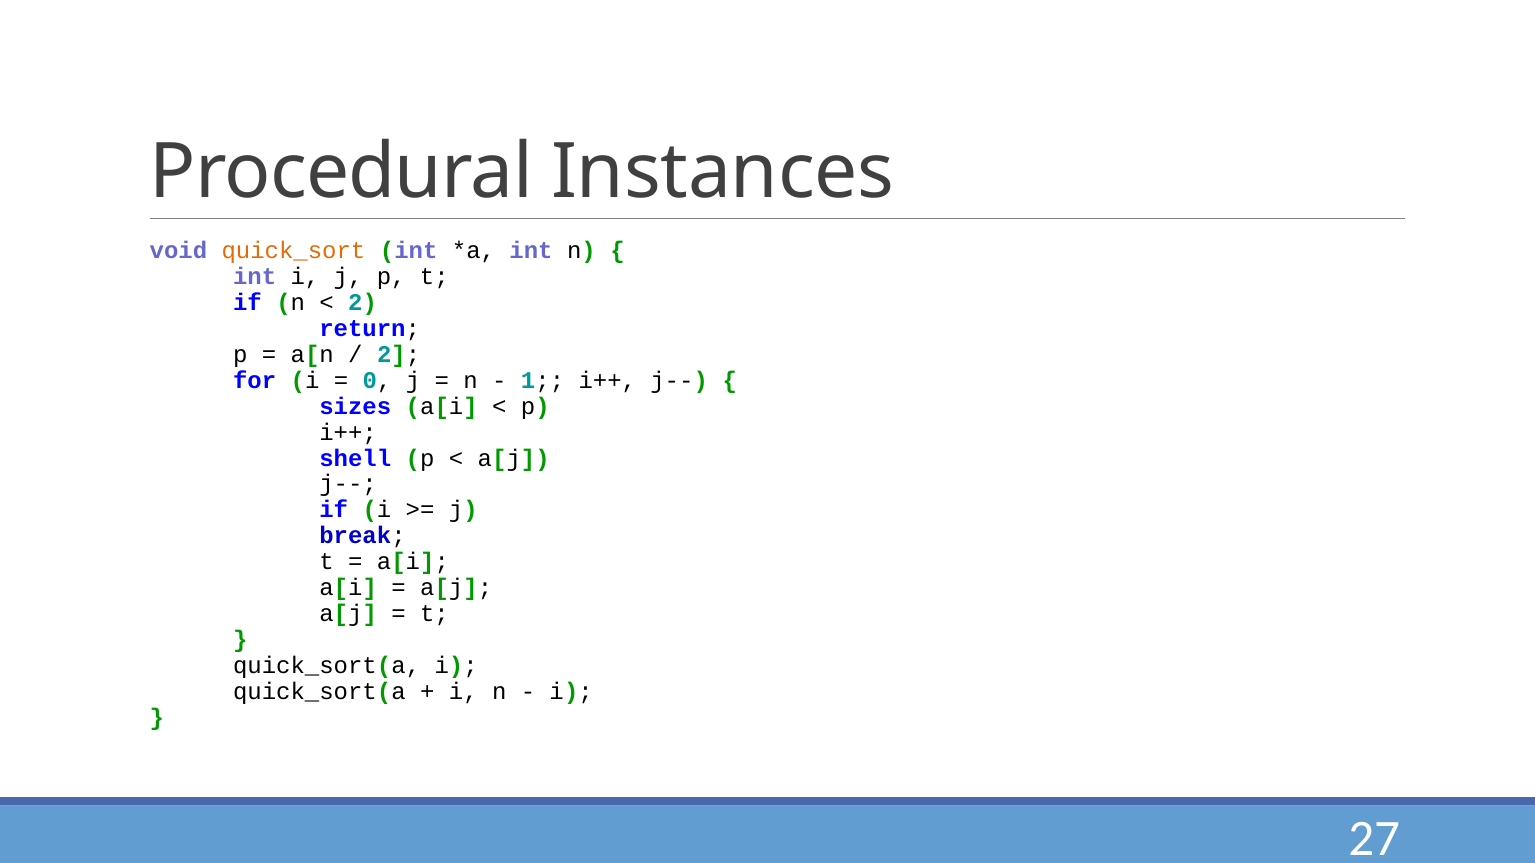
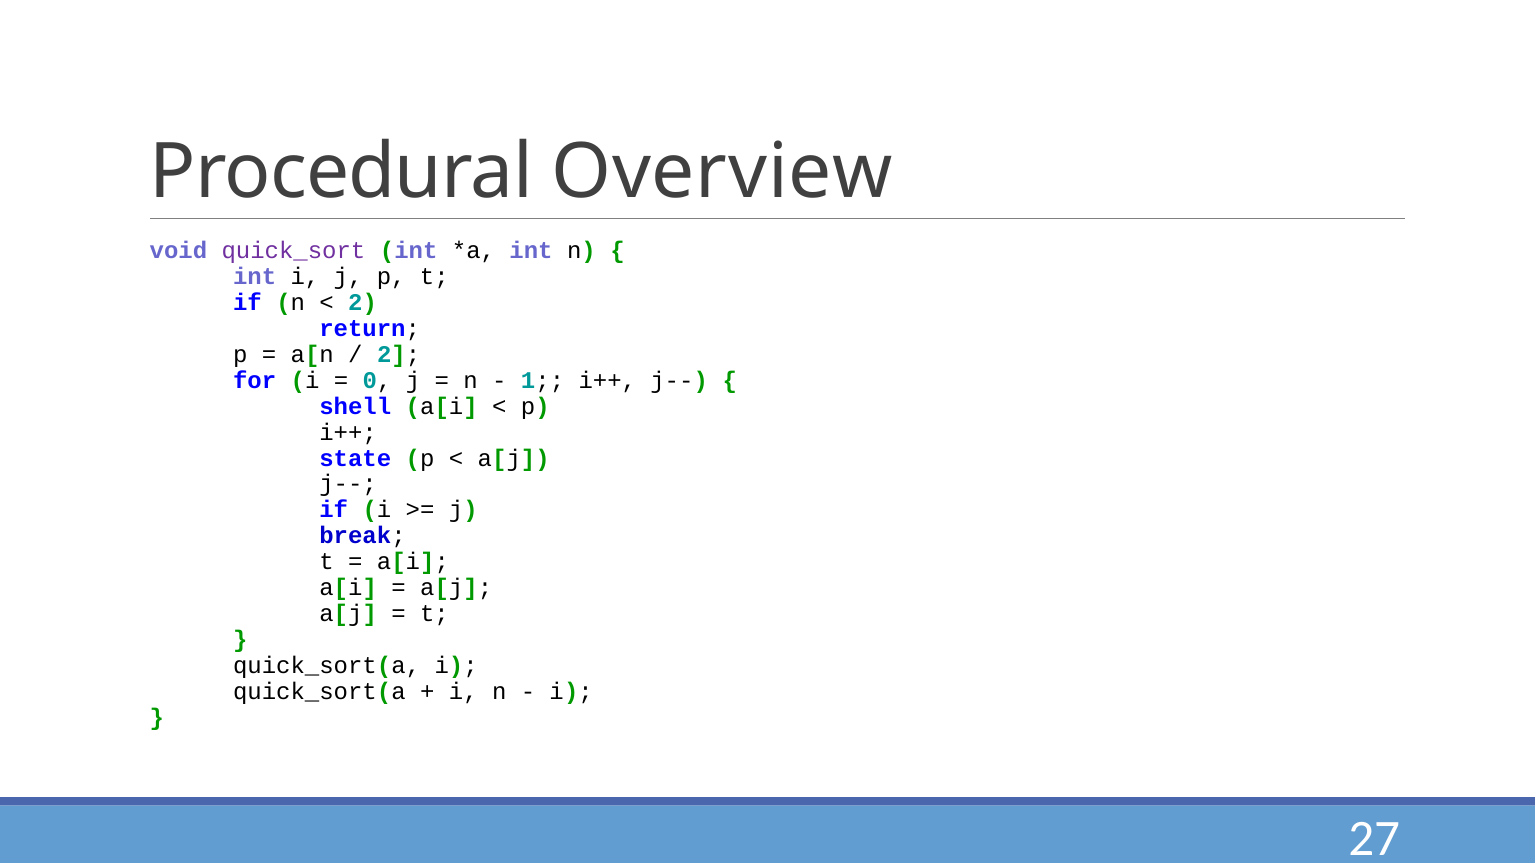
Instances: Instances -> Overview (722, 172)
quick_sort colour: orange -> purple (293, 251)
sizes: sizes -> shell (355, 406)
shell: shell -> state (355, 458)
